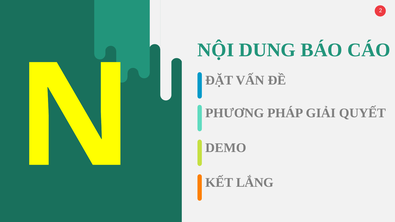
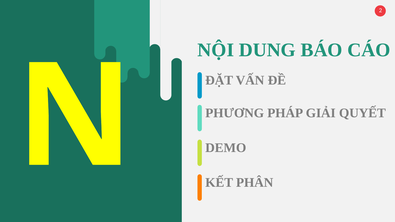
LẮNG: LẮNG -> PHÂN (255, 183)
